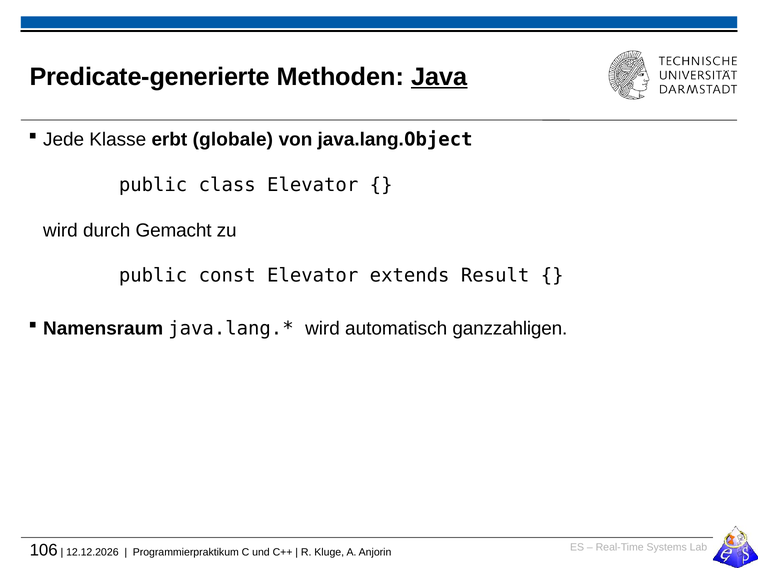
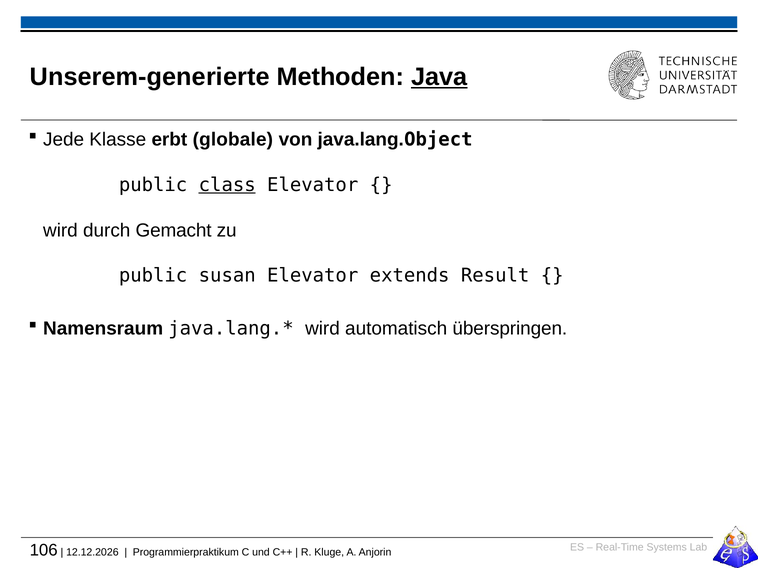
Predicate-generierte: Predicate-generierte -> Unserem-generierte (150, 77)
class underline: none -> present (227, 185)
const: const -> susan (227, 276)
ganzzahligen: ganzzahligen -> überspringen (510, 329)
